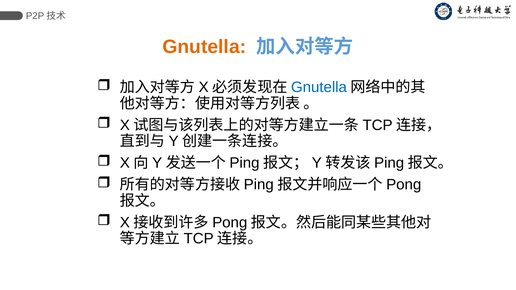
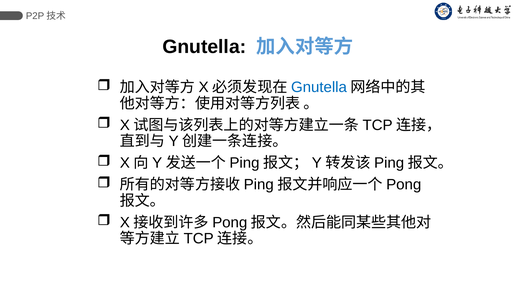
Gnutella colour: orange -> black (204, 47)
